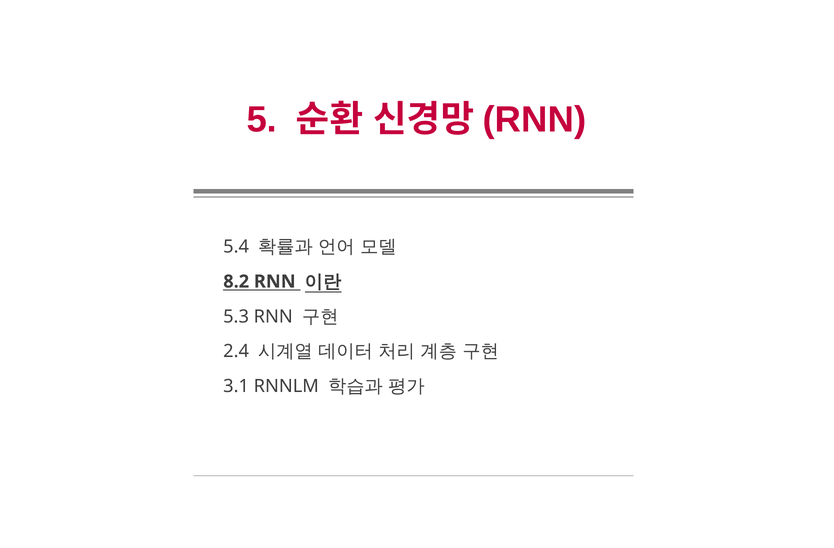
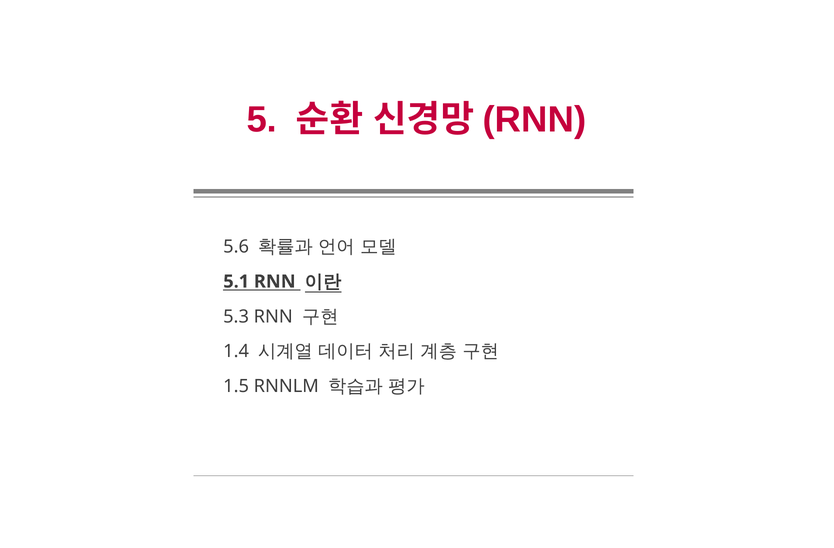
5.4: 5.4 -> 5.6 (236, 247)
8.2: 8.2 -> 5.1 (236, 281)
2.4: 2.4 -> 1.4 (236, 351)
3.1: 3.1 -> 1.5 (236, 386)
